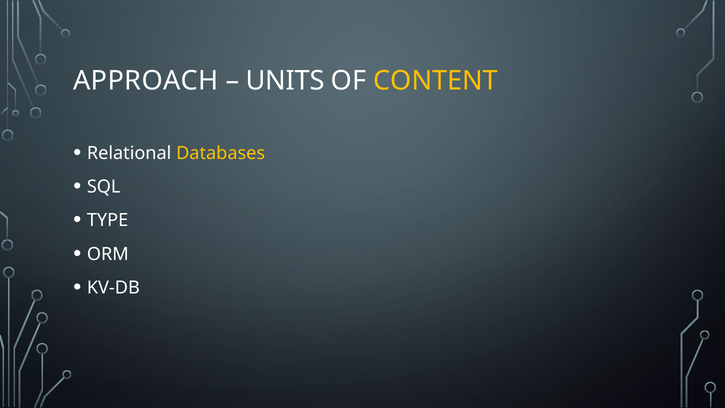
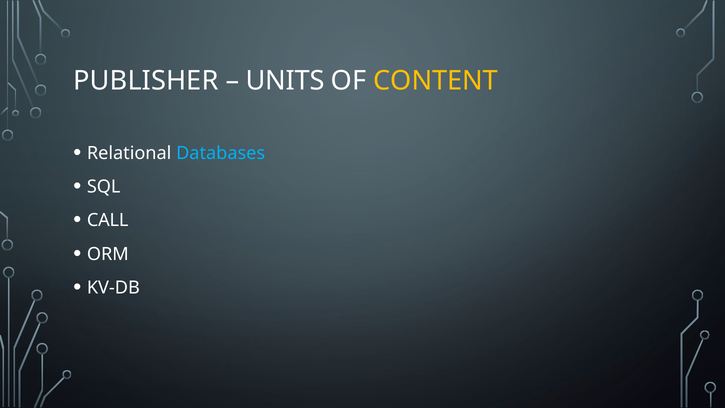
APPROACH: APPROACH -> PUBLISHER (146, 81)
Databases colour: yellow -> light blue (221, 153)
TYPE: TYPE -> CALL (108, 220)
